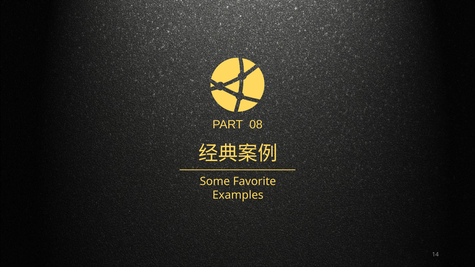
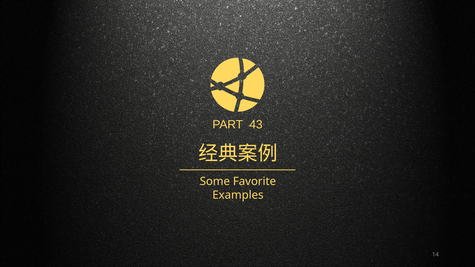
08: 08 -> 43 (256, 125)
